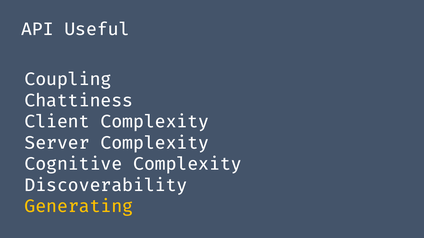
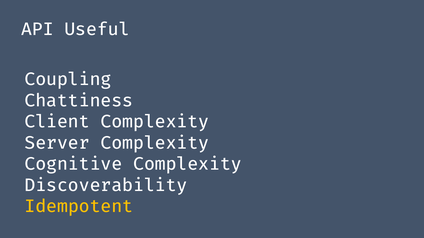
Generating: Generating -> Idempotent (79, 207)
